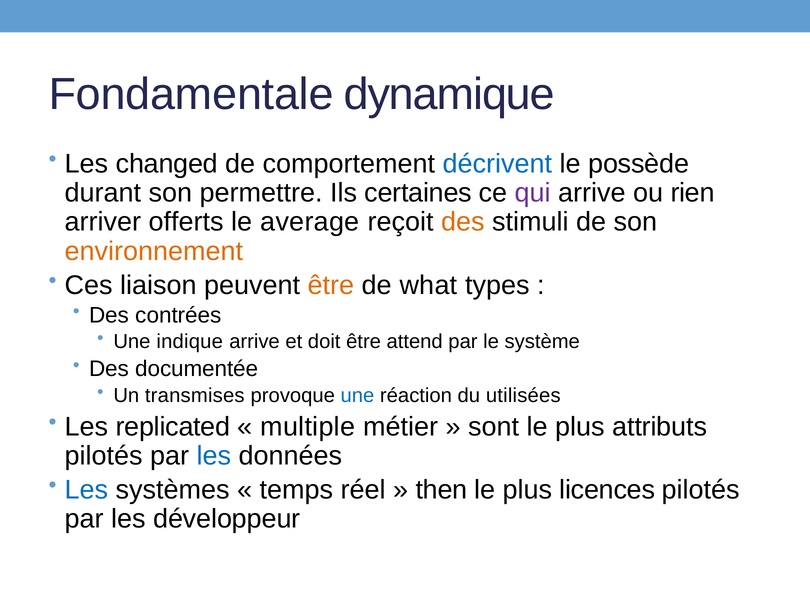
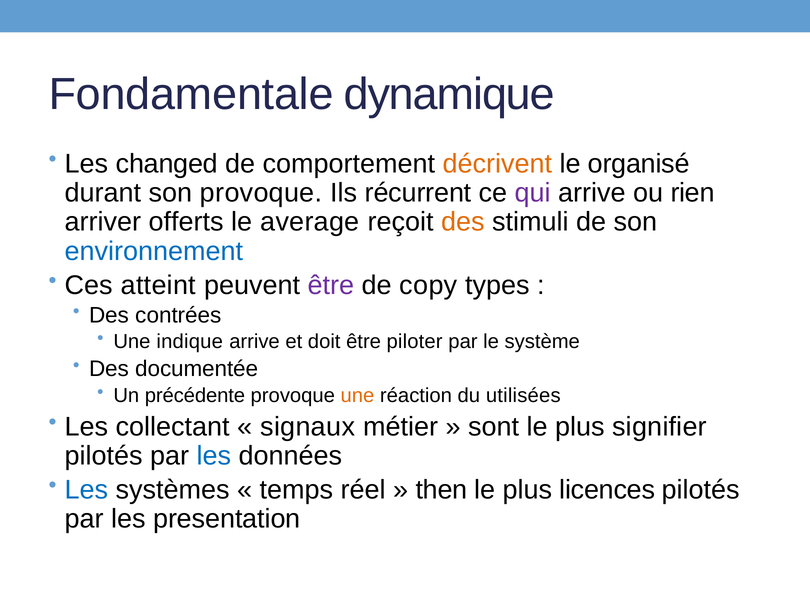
décrivent colour: blue -> orange (498, 164)
possède: possède -> organisé (639, 164)
son permettre: permettre -> provoque (261, 193)
certaines: certaines -> récurrent (418, 193)
environnement colour: orange -> blue (154, 251)
liaison: liaison -> atteint (158, 285)
être colour: orange -> purple (331, 285)
what: what -> copy (428, 285)
attend: attend -> piloter (415, 342)
transmises: transmises -> précédente (195, 396)
une colour: blue -> orange (357, 396)
replicated: replicated -> collectant (173, 427)
multiple: multiple -> signaux (308, 427)
attributs: attributs -> signifier (660, 427)
développeur: développeur -> presentation (227, 519)
